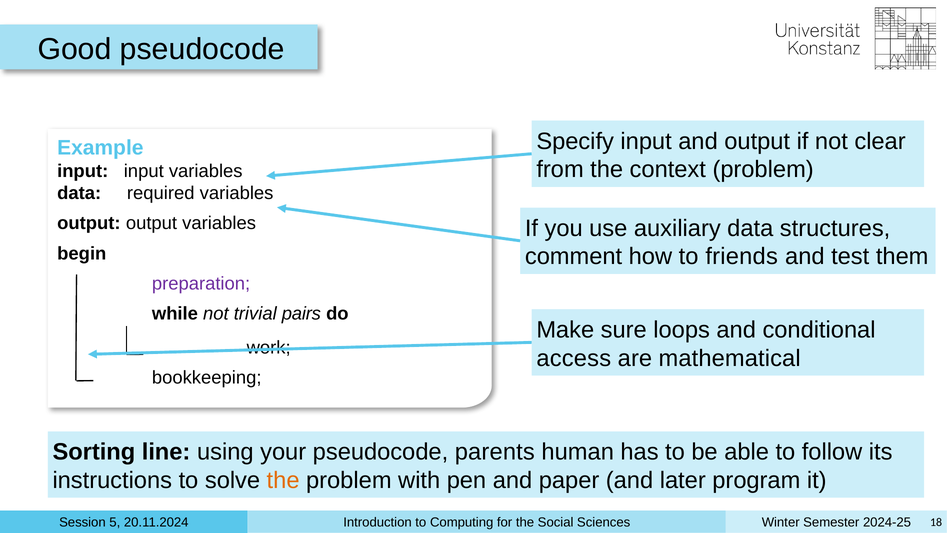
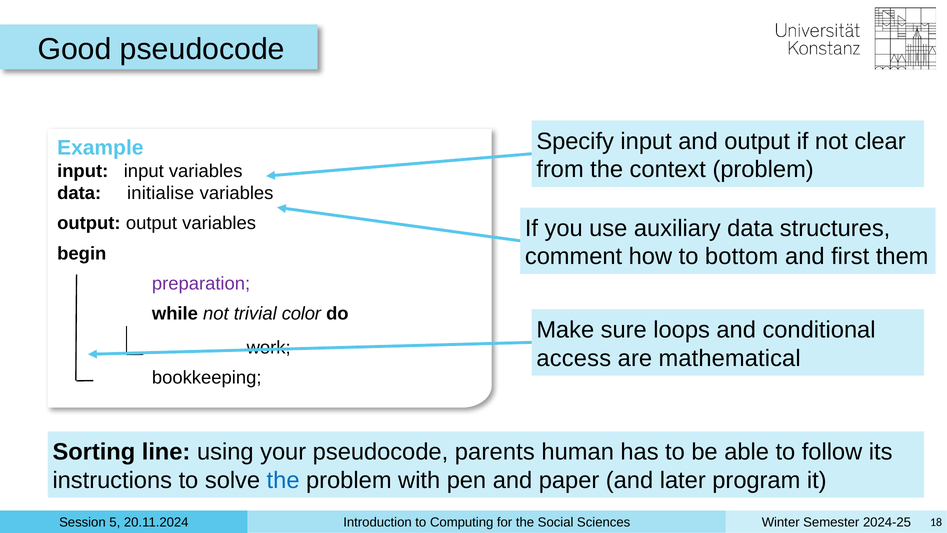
required: required -> initialise (161, 193)
friends: friends -> bottom (742, 257)
test: test -> first (850, 257)
pairs: pairs -> color (301, 313)
the colour: orange -> blue (283, 480)
